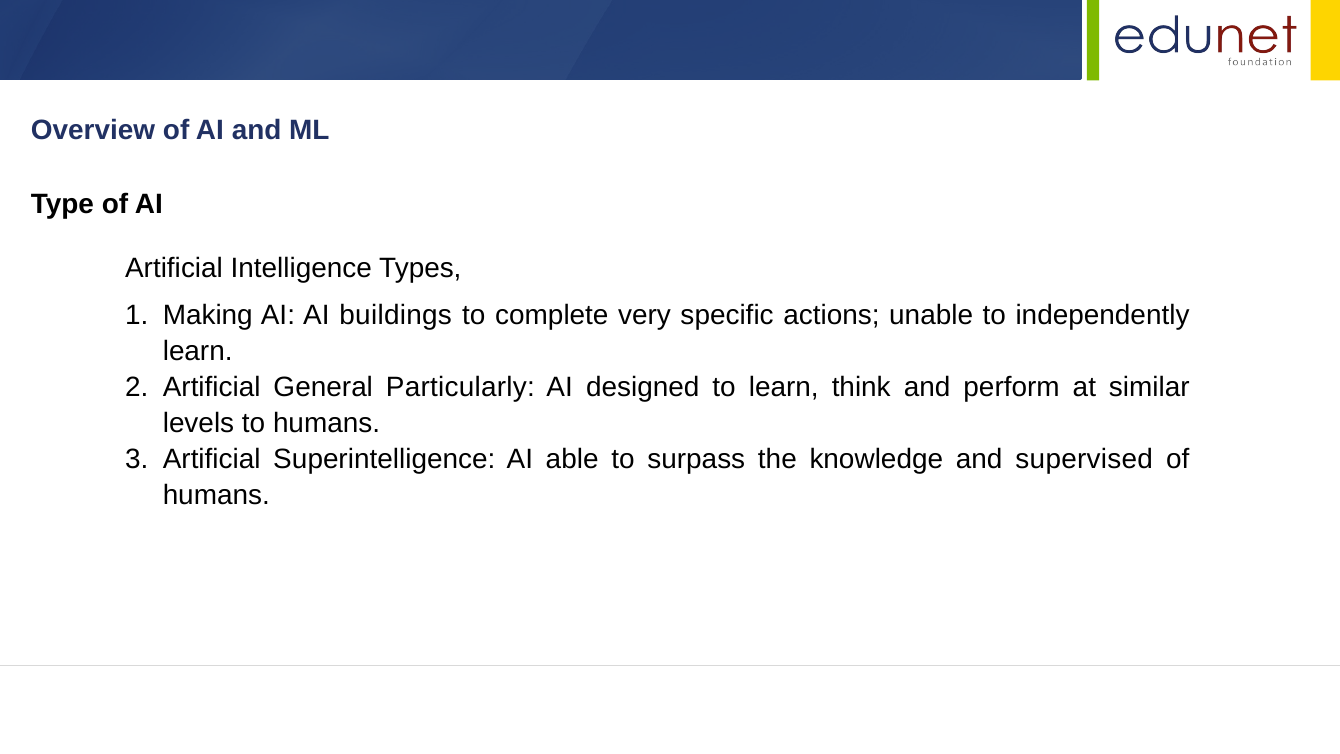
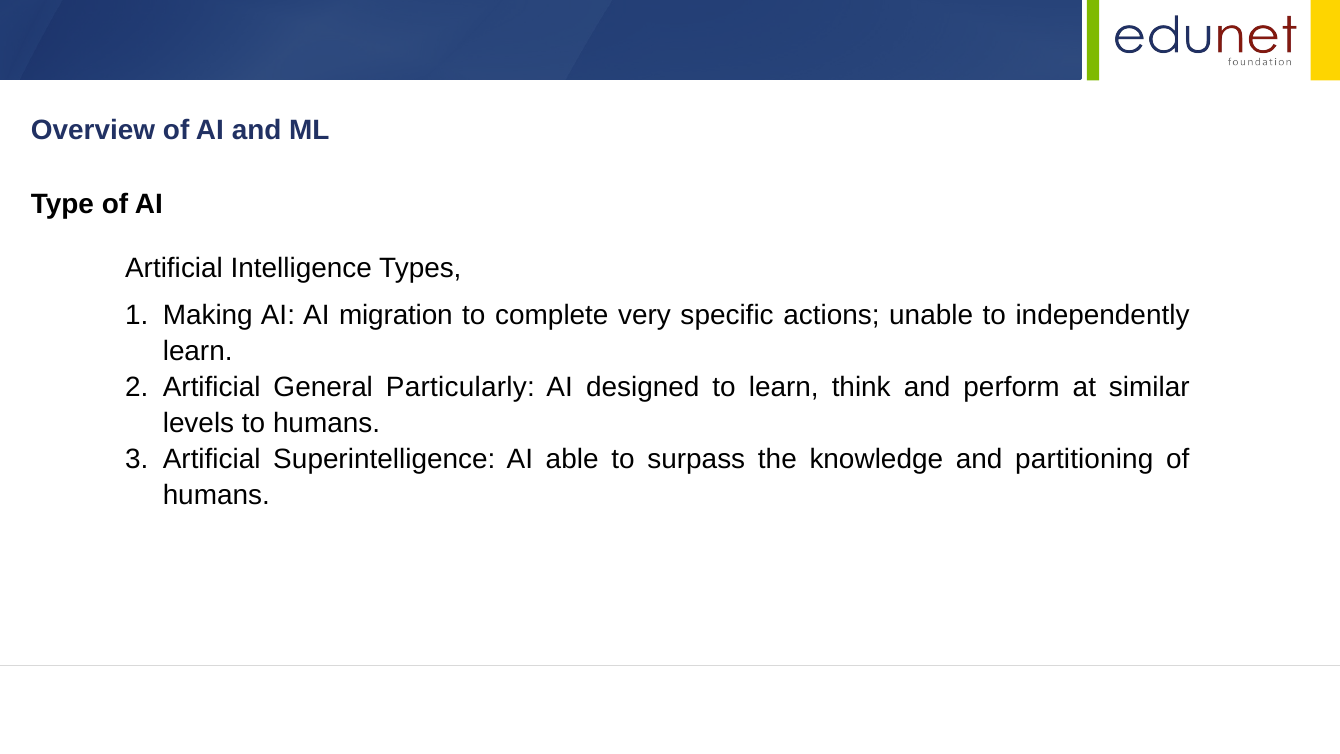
buildings: buildings -> migration (396, 315)
supervised: supervised -> partitioning (1084, 459)
